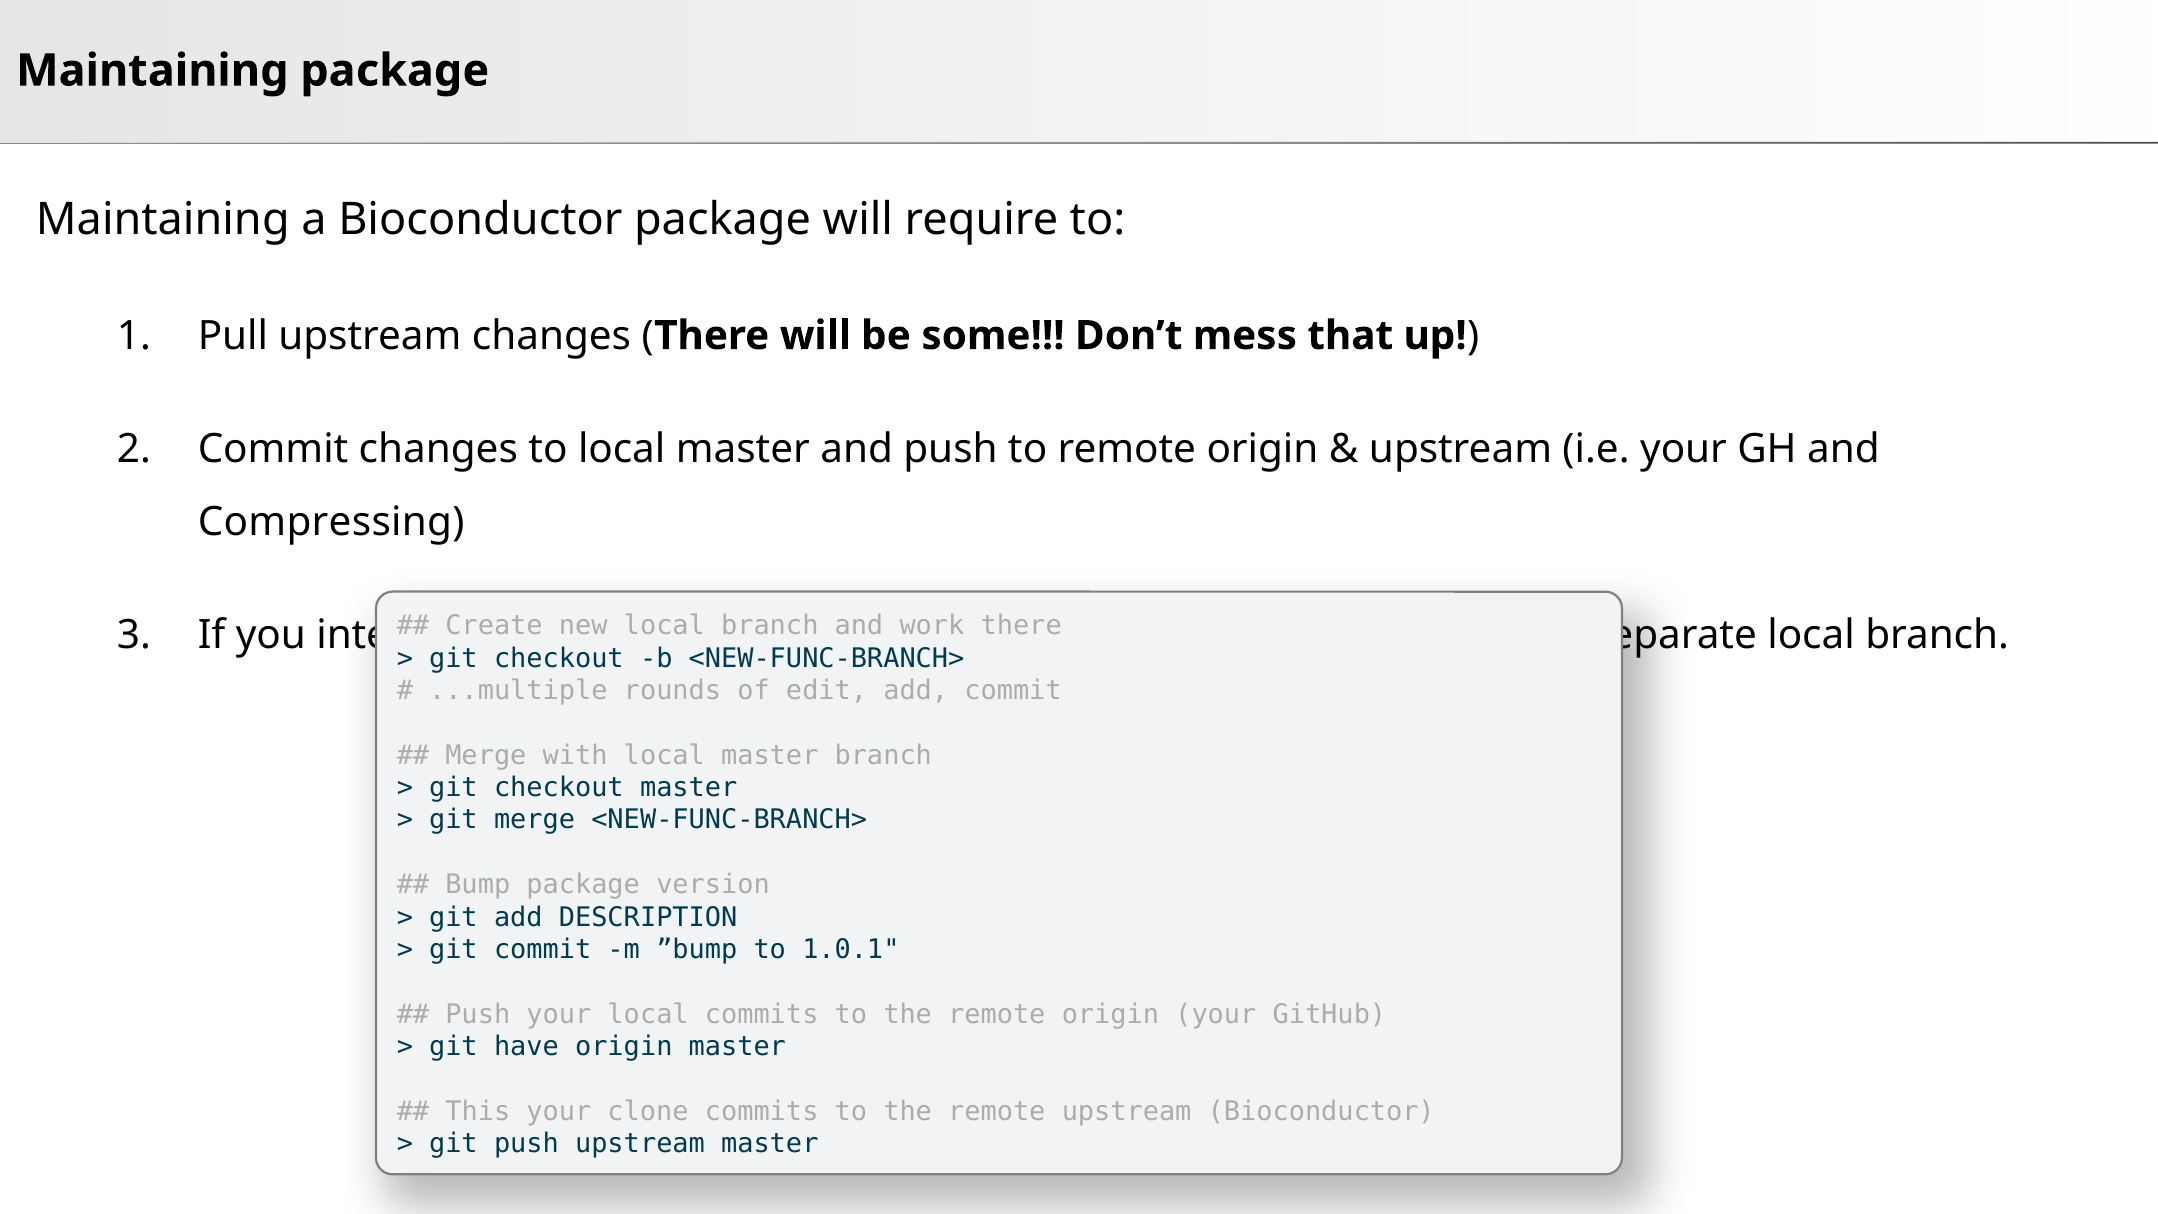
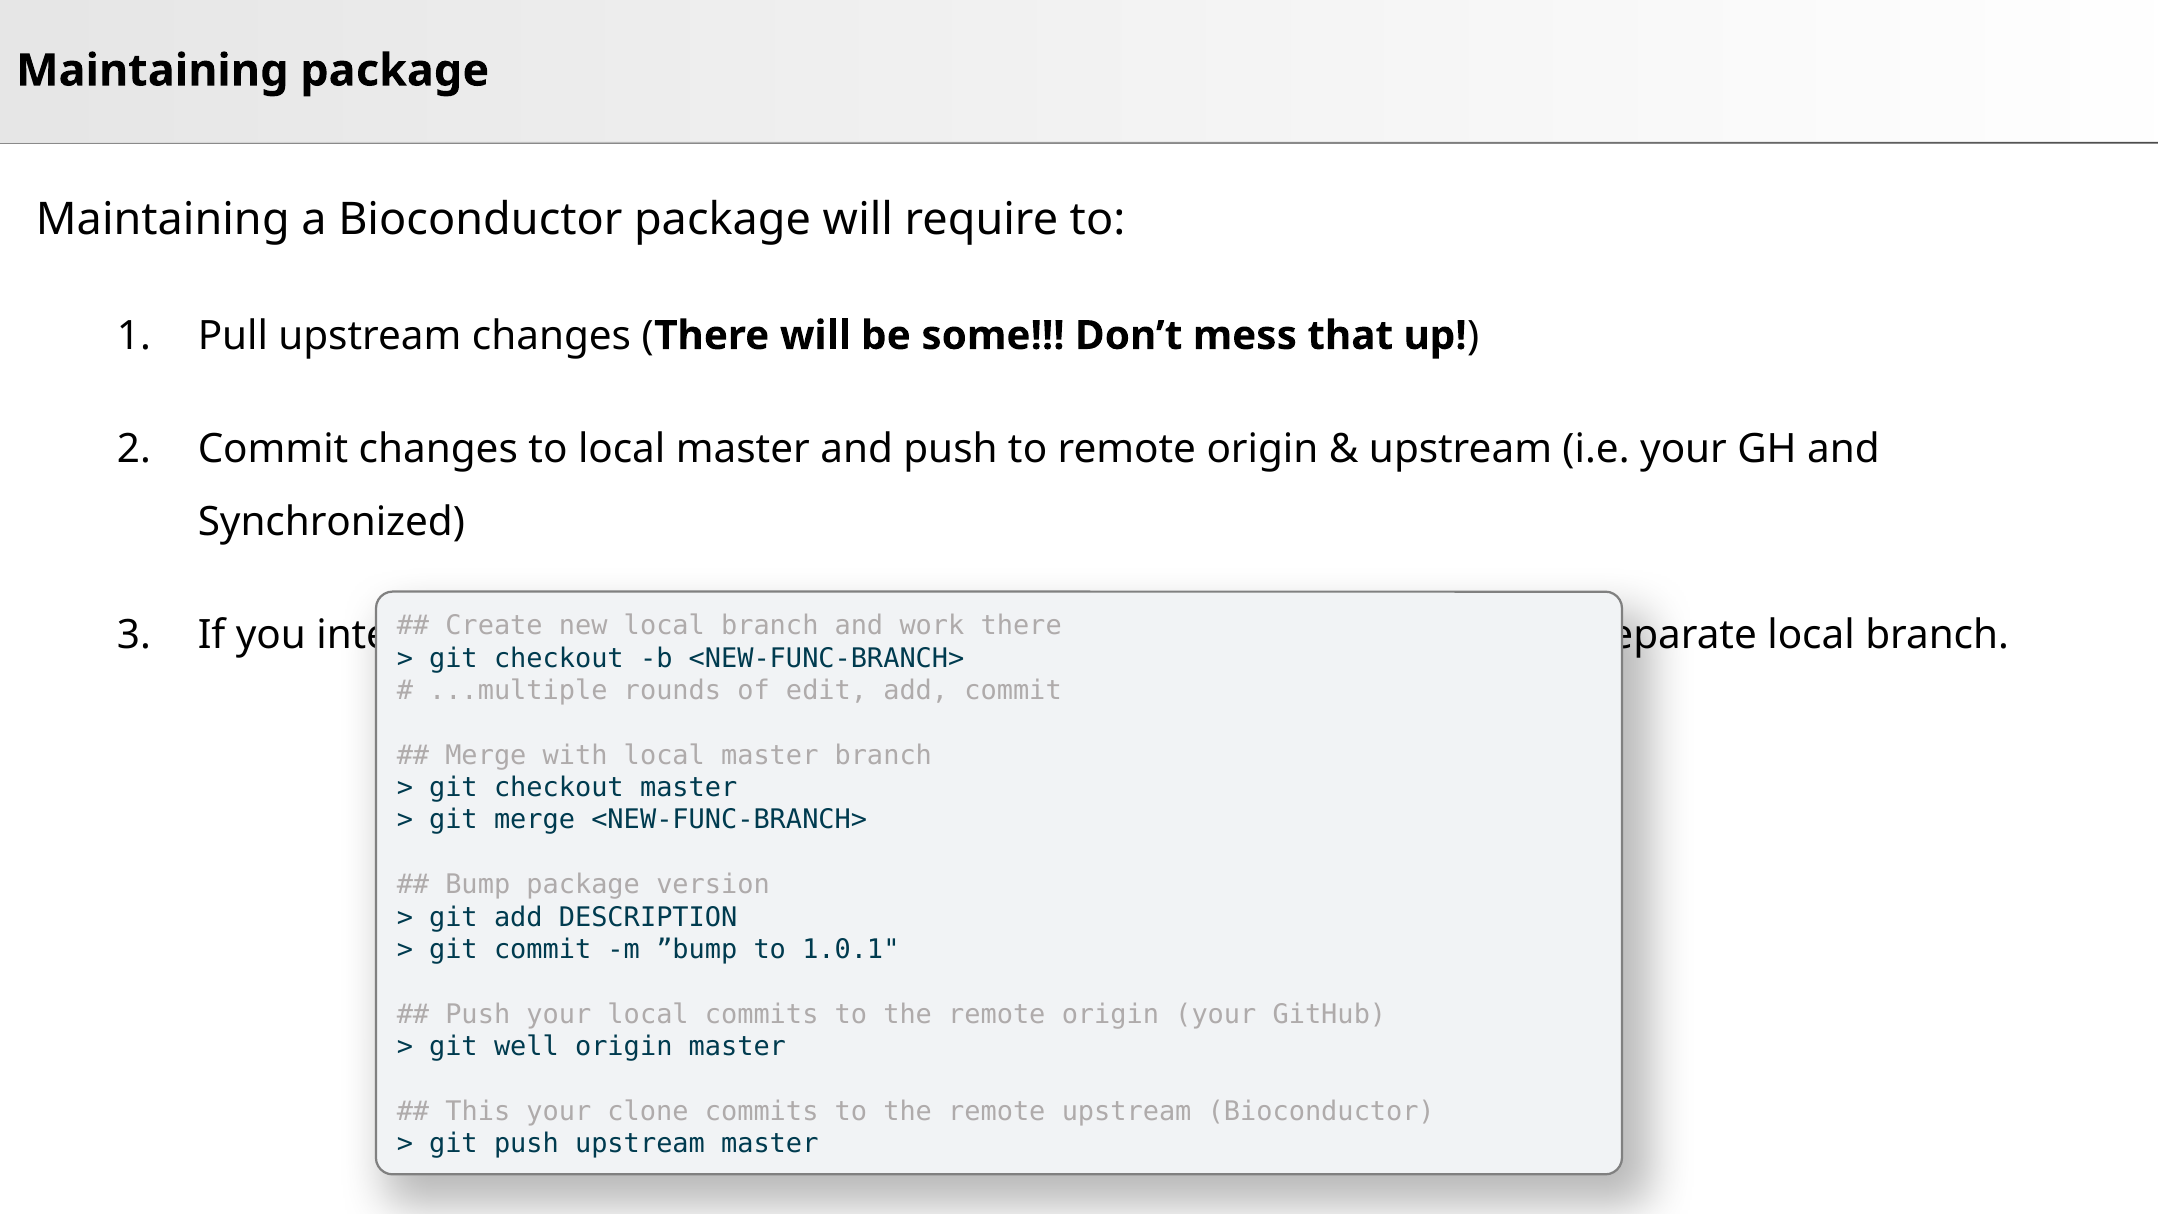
Compressing: Compressing -> Synchronized (331, 522)
have: have -> well (526, 1047)
